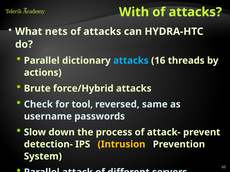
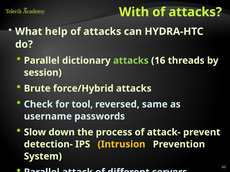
nets: nets -> help (56, 32)
attacks colour: light blue -> light green (131, 61)
actions: actions -> session (43, 73)
